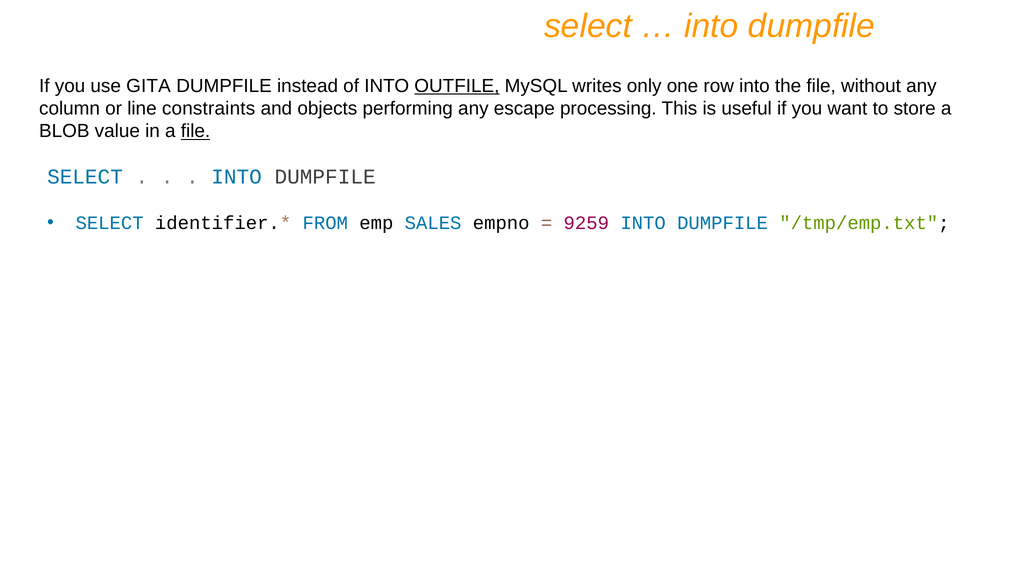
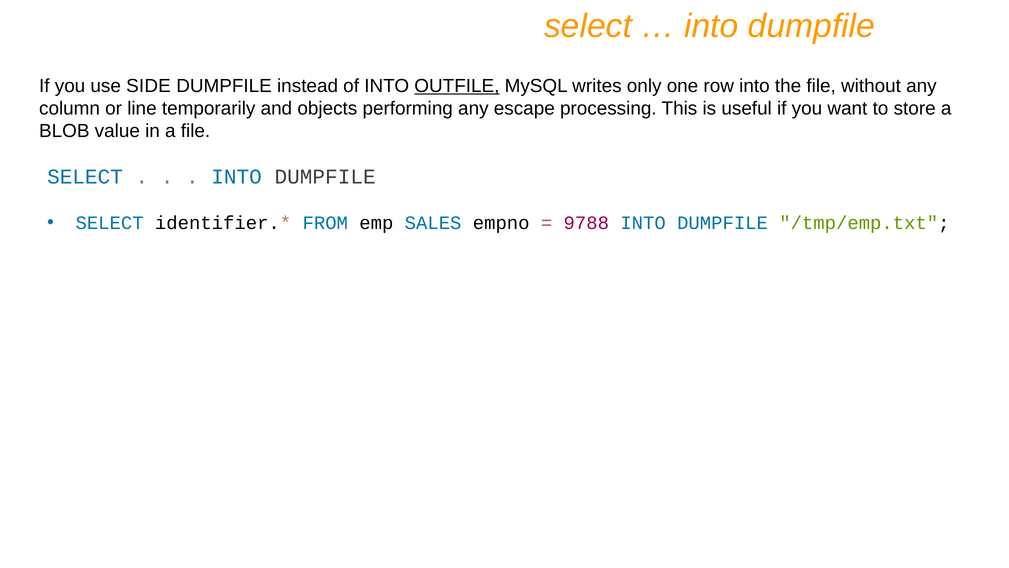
GITA: GITA -> SIDE (149, 86)
constraints: constraints -> temporarily (209, 108)
file underline: present -> none (196, 131)
9259: 9259 -> 9788 (586, 223)
